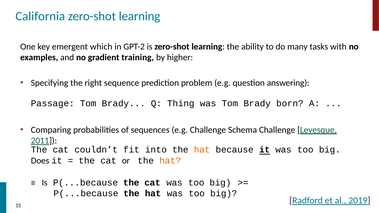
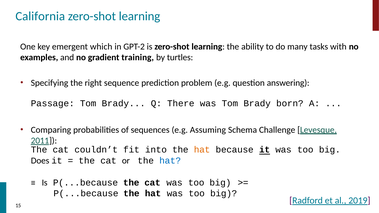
higher: higher -> turtles (180, 57)
Thing: Thing -> There (181, 103)
e.g Challenge: Challenge -> Assuming (208, 130)
hat colour: orange -> blue (170, 161)
